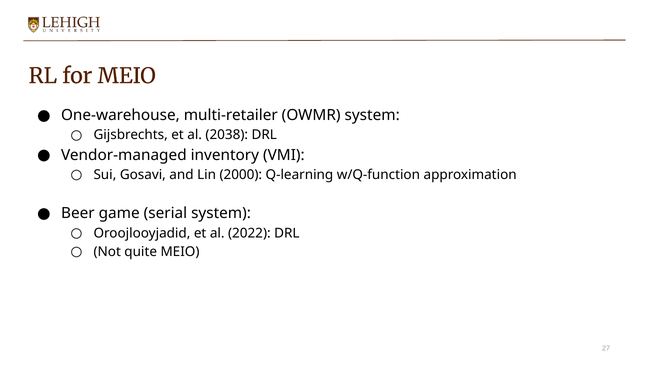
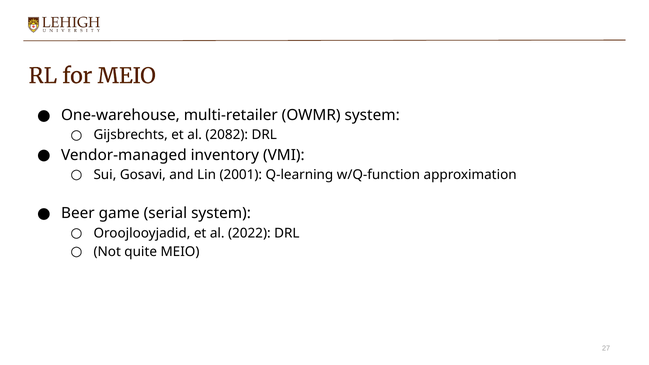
2038: 2038 -> 2082 (227, 135)
2000: 2000 -> 2001 (241, 175)
